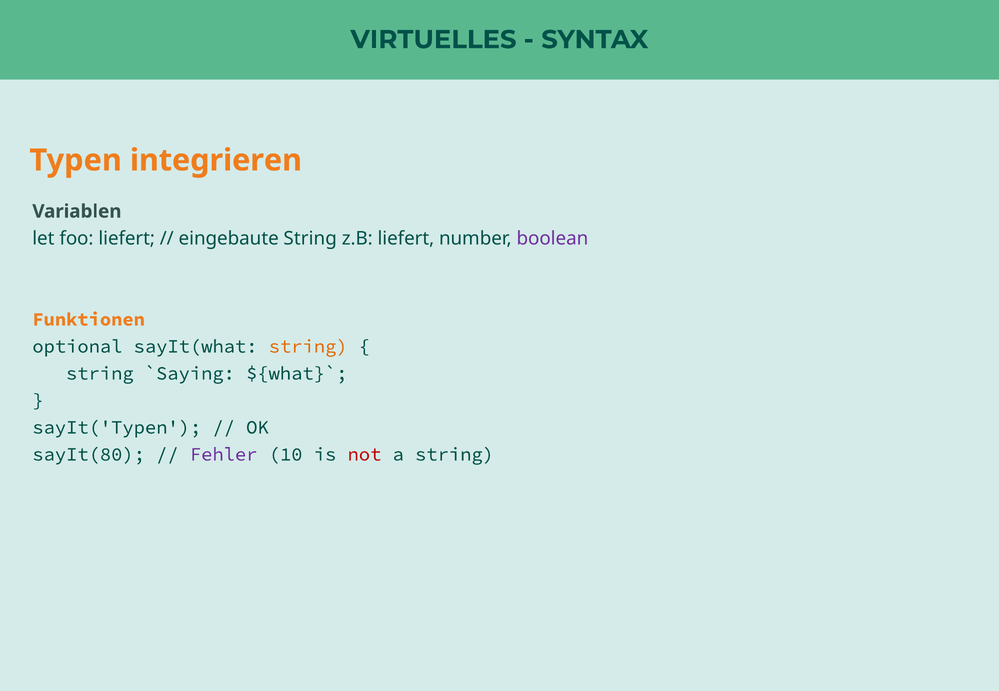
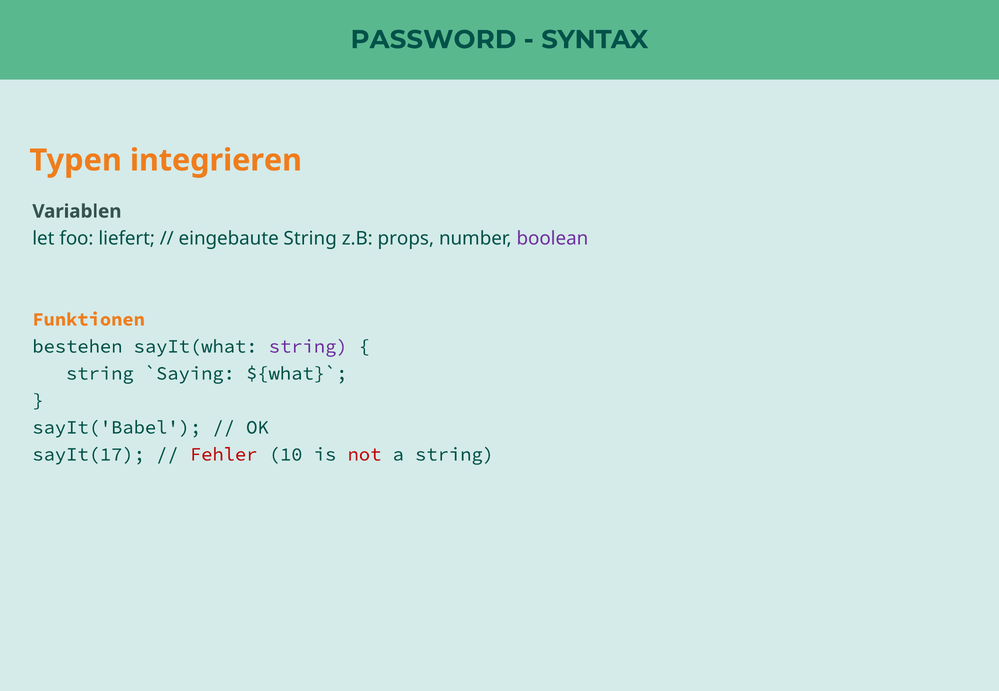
VIRTUELLES: VIRTUELLES -> PASSWORD (433, 40)
z.B liefert: liefert -> props (406, 239)
optional: optional -> bestehen (77, 347)
string colour: orange -> purple (308, 347)
sayIt('Typen: sayIt('Typen -> sayIt('Babel (117, 428)
sayIt(80: sayIt(80 -> sayIt(17 (89, 455)
Fehler colour: purple -> red (224, 455)
